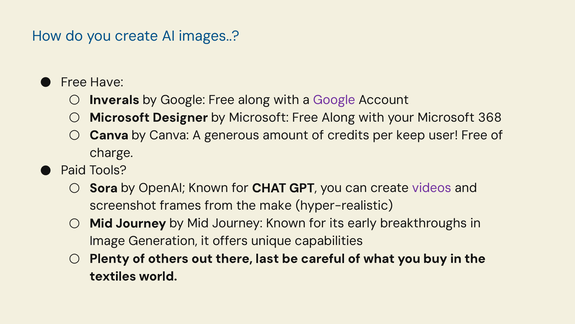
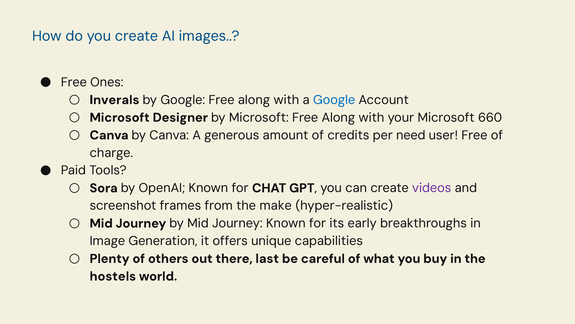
Have: Have -> Ones (107, 82)
Google colour: purple -> blue (334, 100)
368: 368 -> 660 (490, 117)
keep: keep -> need (411, 135)
textiles: textiles -> hostels (113, 276)
